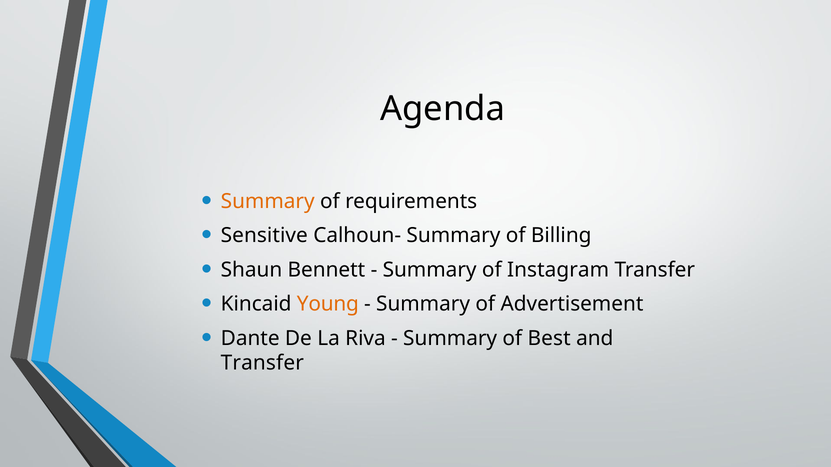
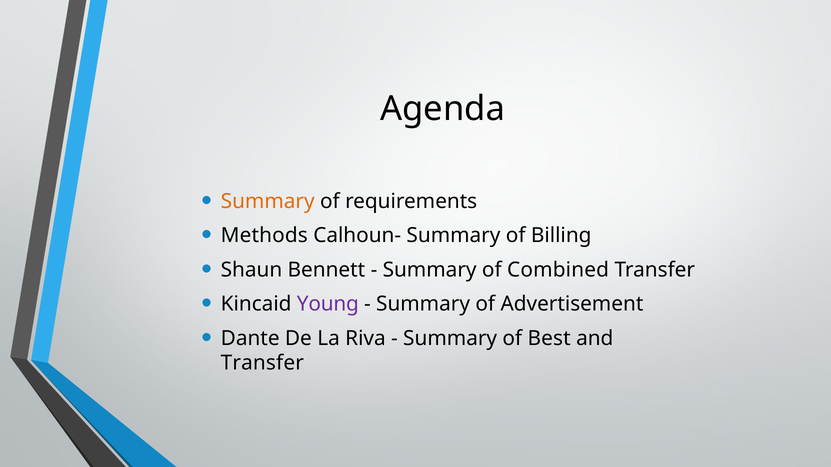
Sensitive: Sensitive -> Methods (264, 236)
Instagram: Instagram -> Combined (558, 270)
Young colour: orange -> purple (328, 304)
